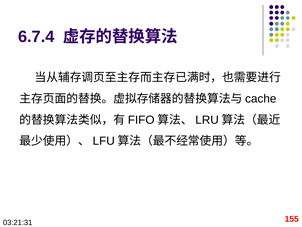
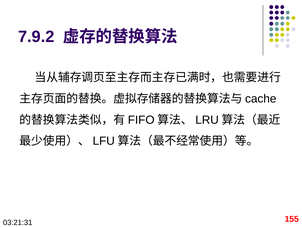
6.7.4: 6.7.4 -> 7.9.2 (36, 37)
